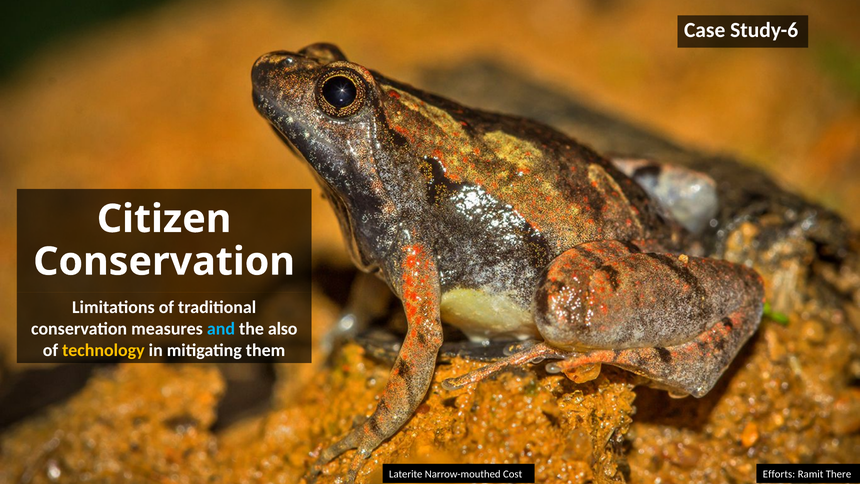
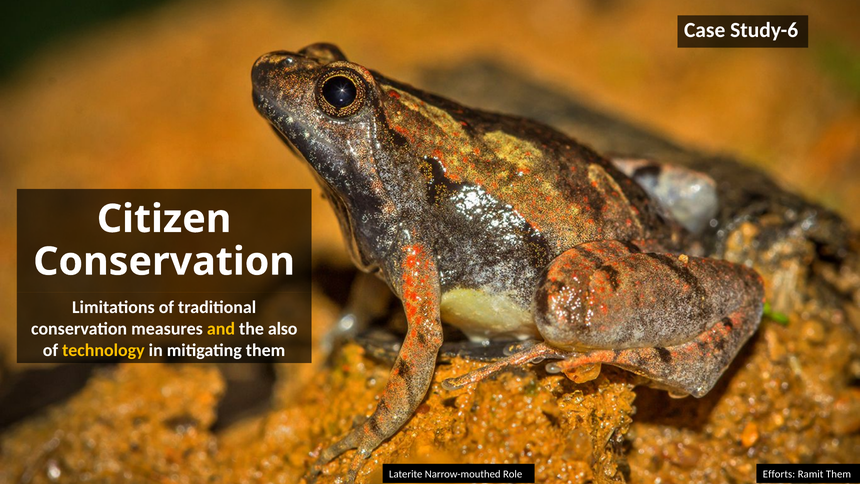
and colour: light blue -> yellow (221, 329)
Cost: Cost -> Role (513, 474)
Ramit There: There -> Them (838, 474)
